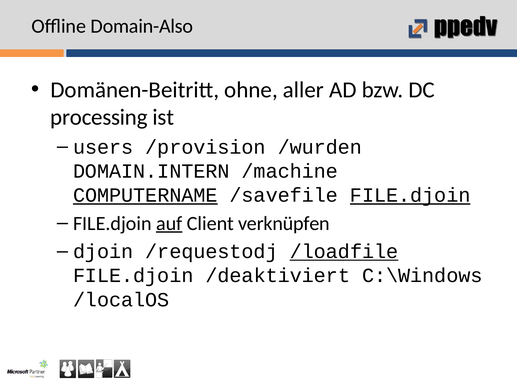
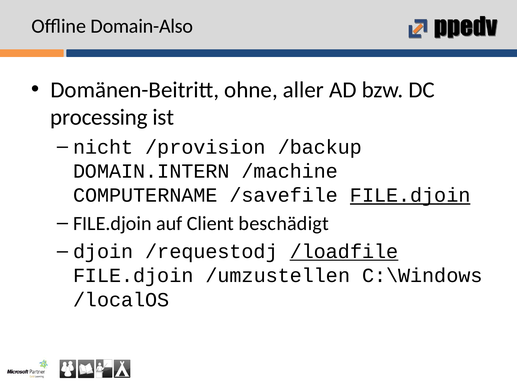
users: users -> nicht (103, 147)
/wurden: /wurden -> /backup (320, 147)
COMPUTERNAME underline: present -> none (145, 195)
auf underline: present -> none (169, 223)
verknüpfen: verknüpfen -> beschädigt (284, 223)
/deaktiviert: /deaktiviert -> /umzustellen (278, 275)
